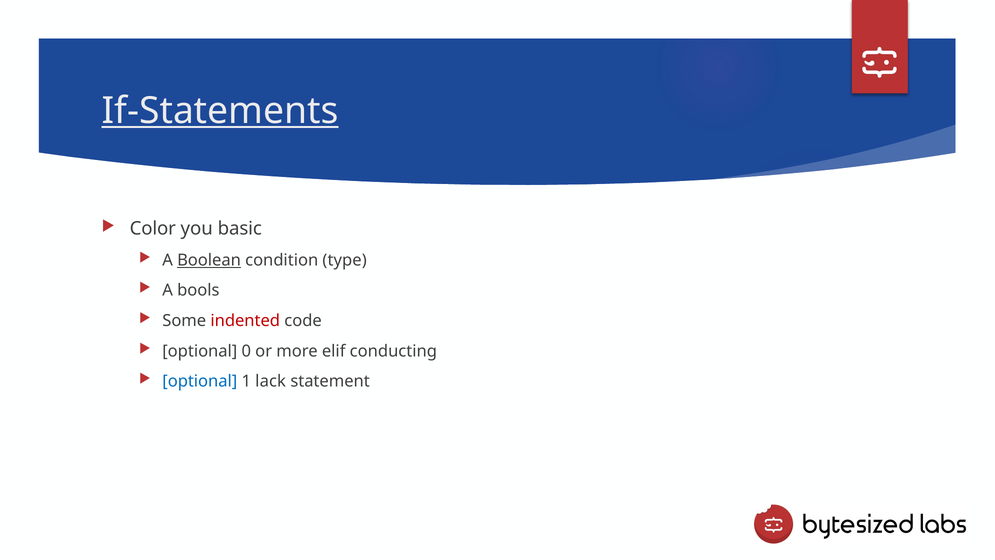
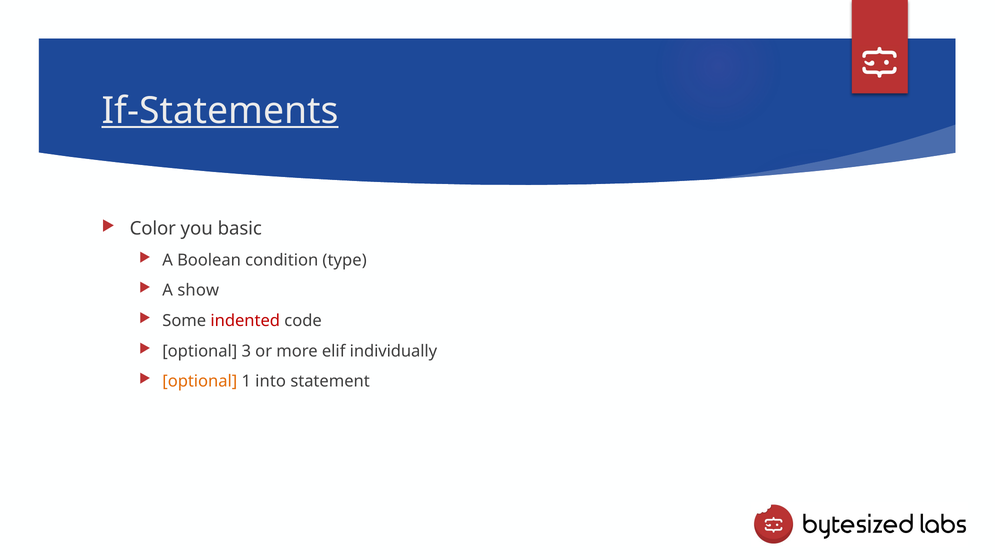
Boolean underline: present -> none (209, 260)
bools: bools -> show (198, 290)
0: 0 -> 3 (246, 351)
conducting: conducting -> individually (393, 351)
optional colour: blue -> orange (200, 381)
lack: lack -> into (271, 381)
